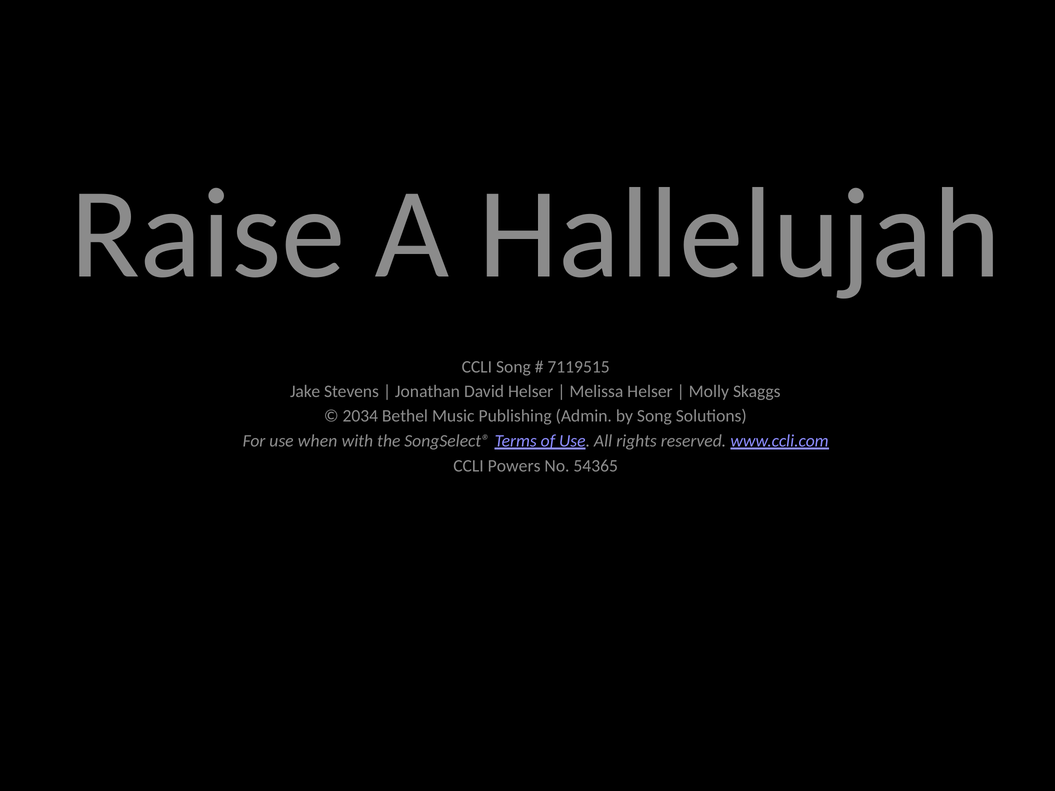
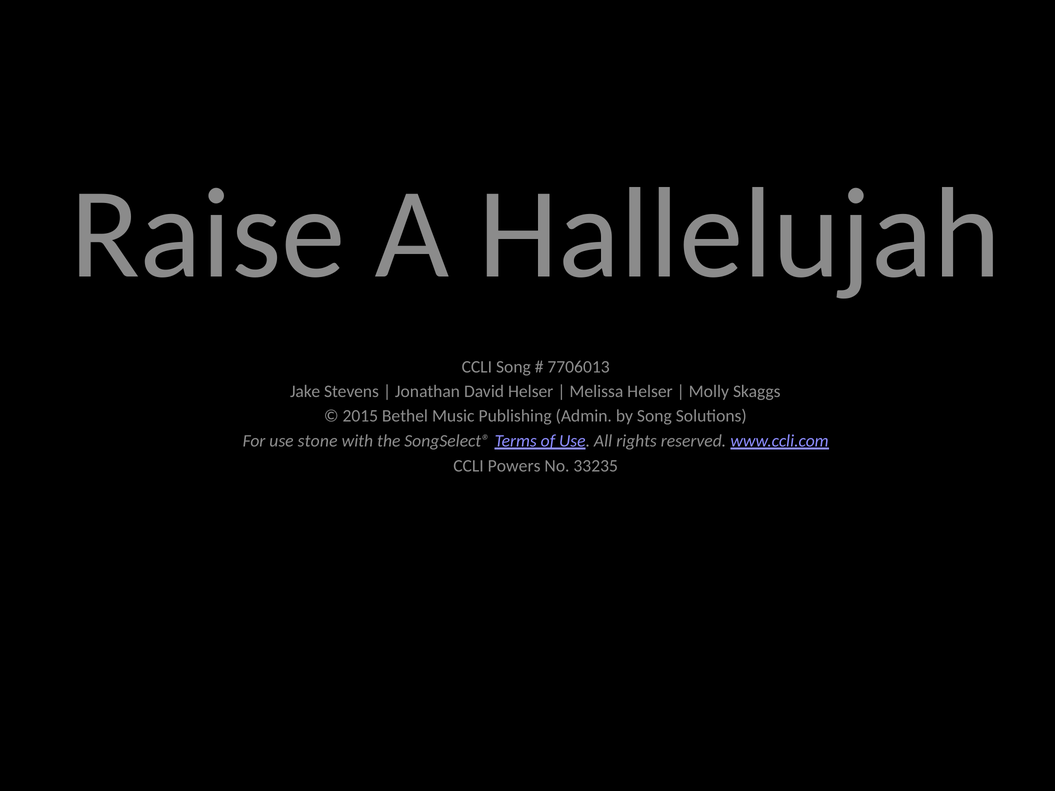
7119515: 7119515 -> 7706013 (579, 367)
2034: 2034 -> 2015 (360, 416)
when: when -> stone (318, 441)
54365: 54365 -> 33235 (596, 466)
